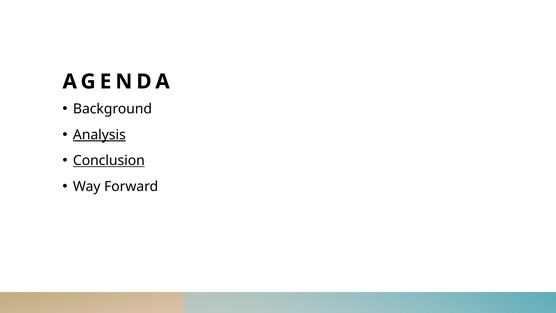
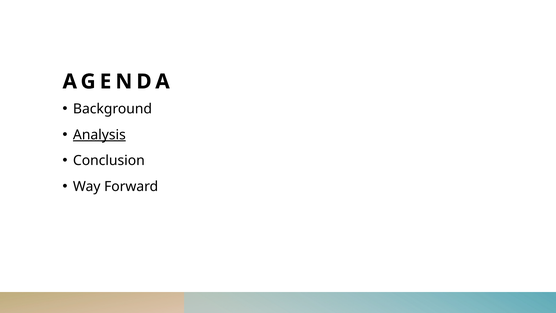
Conclusion underline: present -> none (109, 161)
